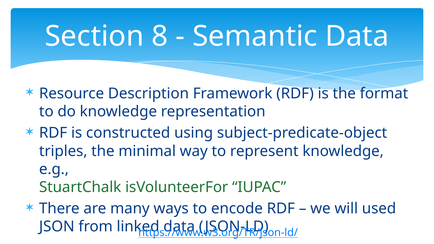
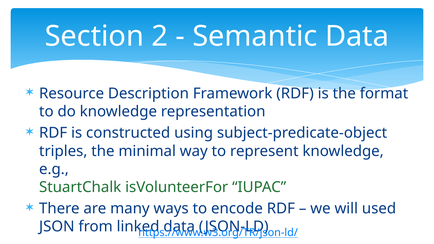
8: 8 -> 2 (160, 36)
